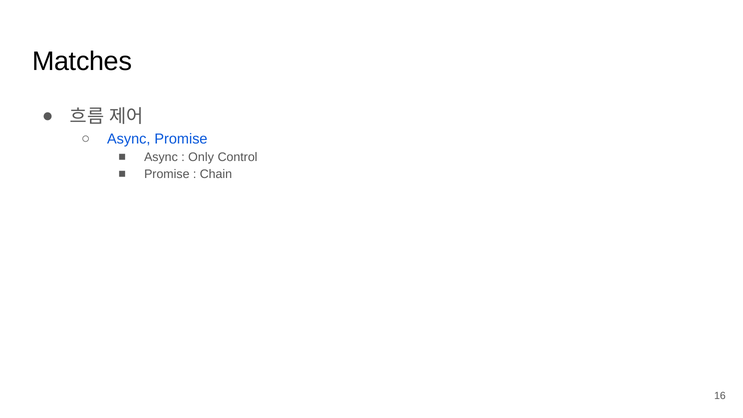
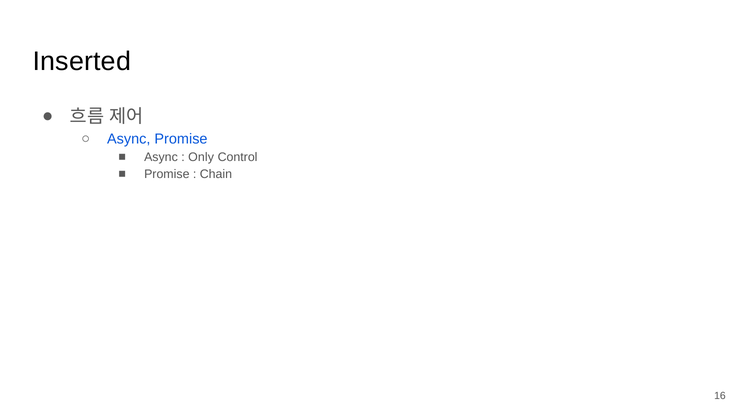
Matches: Matches -> Inserted (82, 62)
